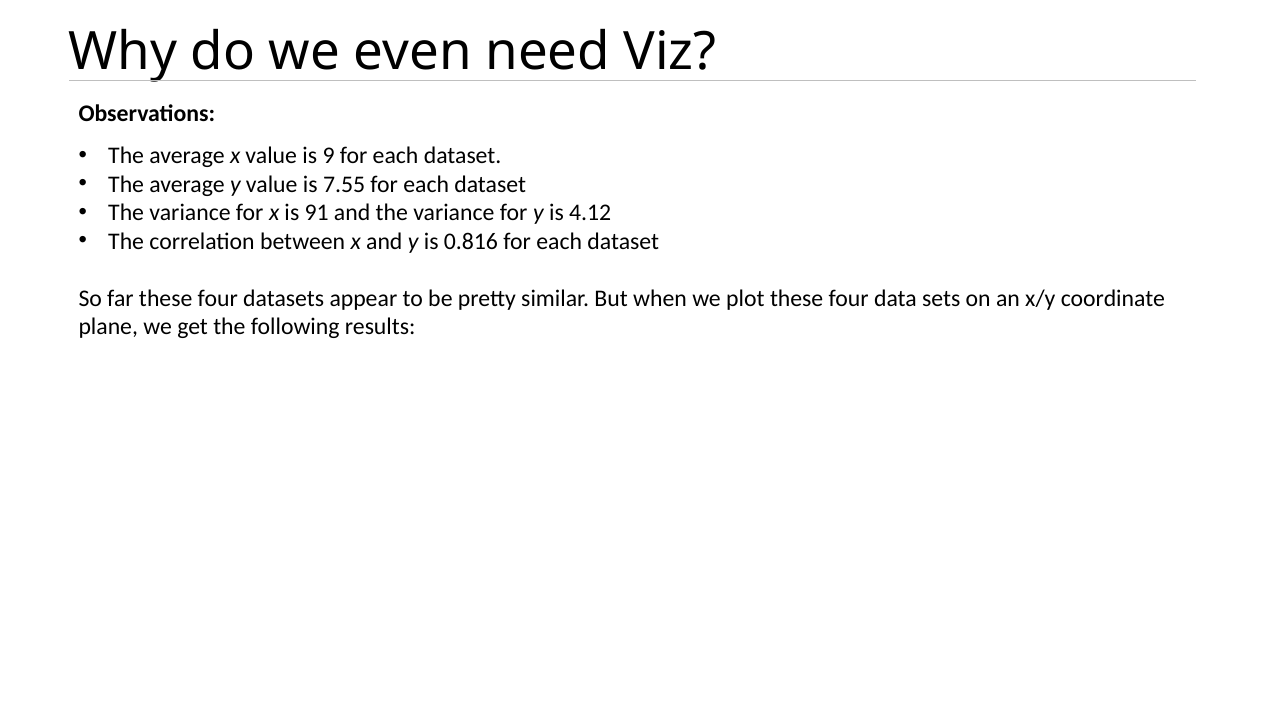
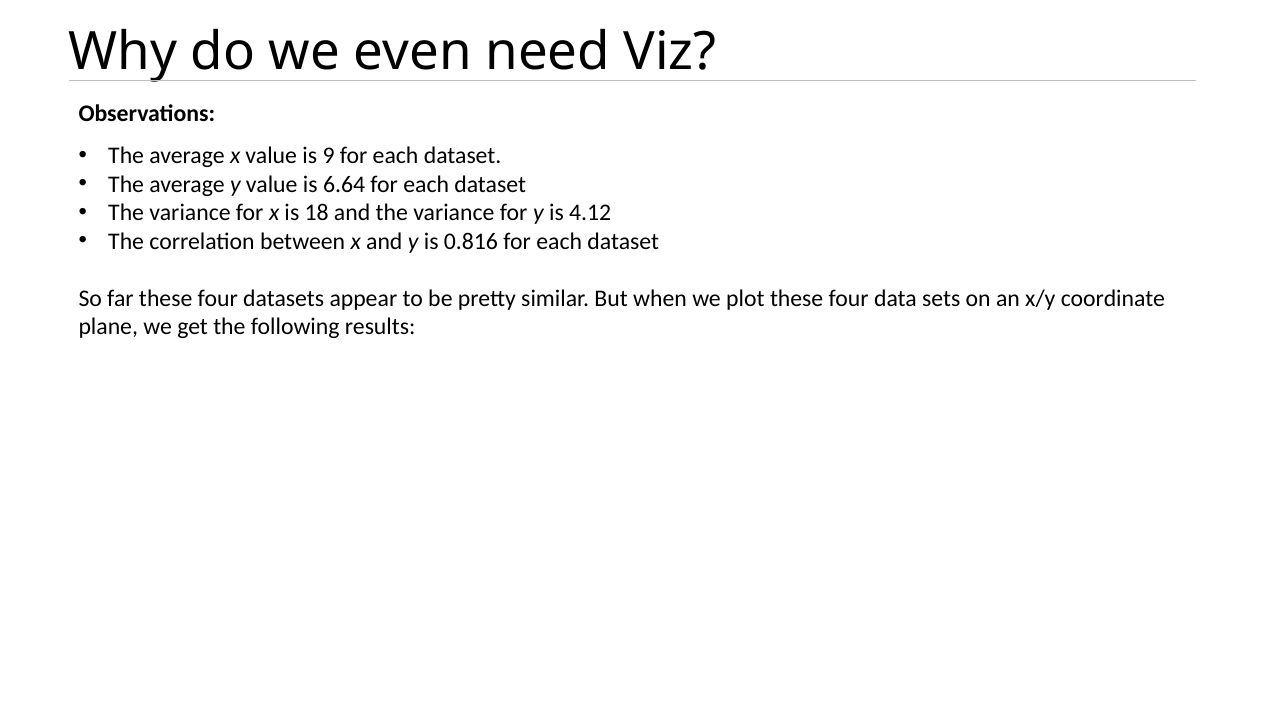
7.55: 7.55 -> 6.64 (344, 184)
91: 91 -> 18 (317, 212)
